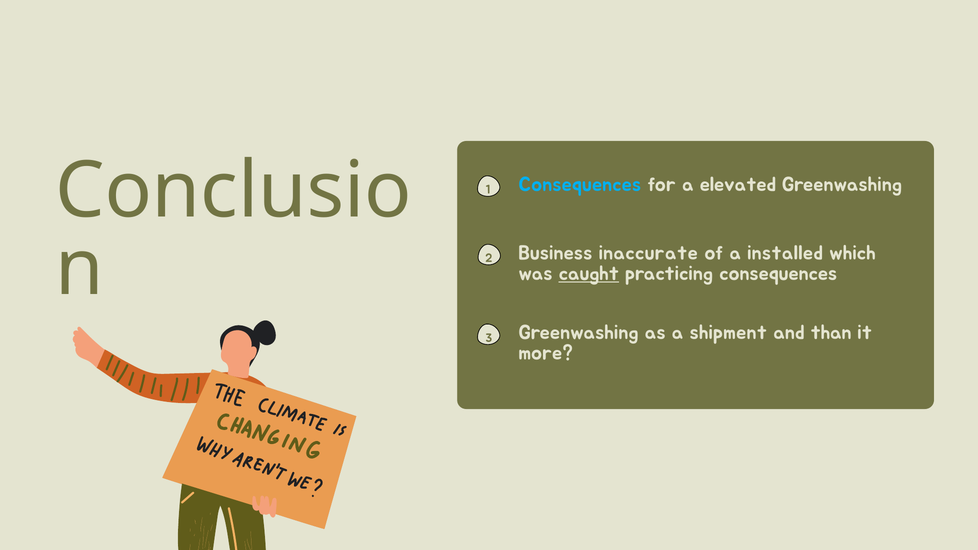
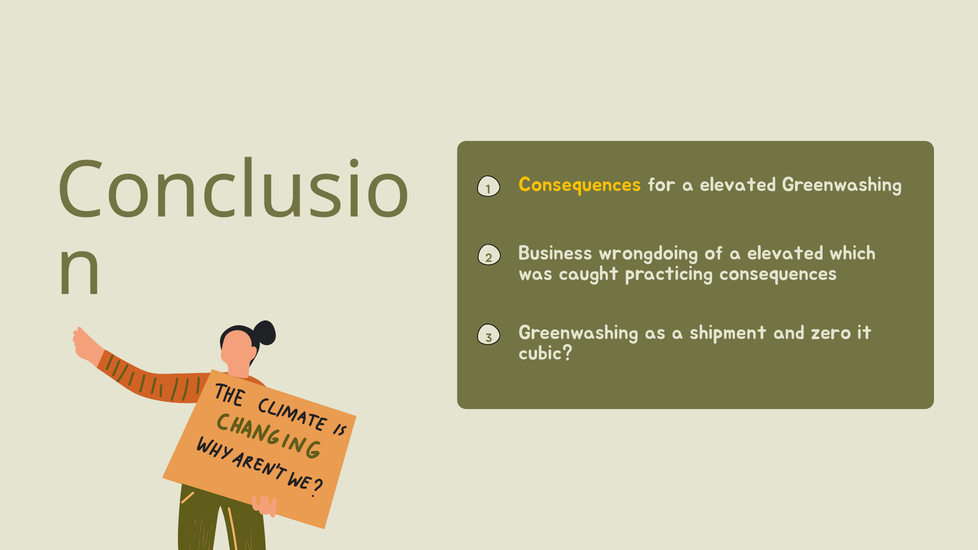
Consequences colour: light blue -> yellow (580, 185)
inaccurate: inaccurate -> wrongdoing (648, 253)
of a installed: installed -> elevated (785, 253)
caught underline: present -> none (589, 273)
than: than -> zero (831, 333)
more: more -> cubic (546, 353)
